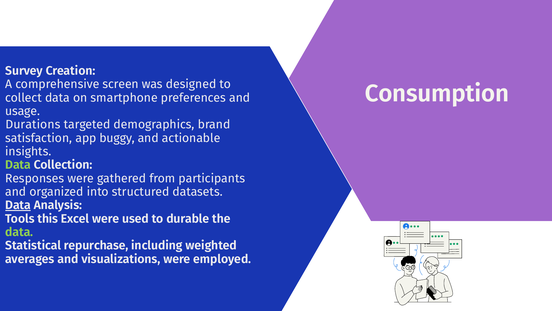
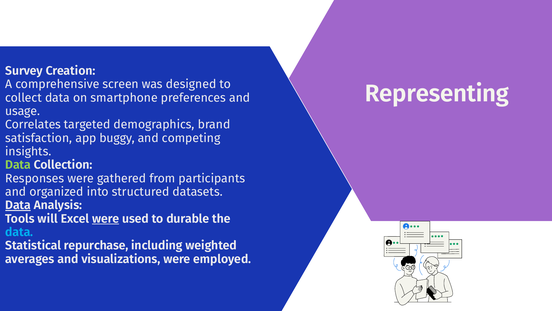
Consumption: Consumption -> Representing (437, 93)
Durations: Durations -> Correlates (33, 124)
actionable: actionable -> competing (191, 138)
this: this -> will (48, 218)
were underline: none -> present (106, 218)
data colour: light green -> light blue (19, 232)
